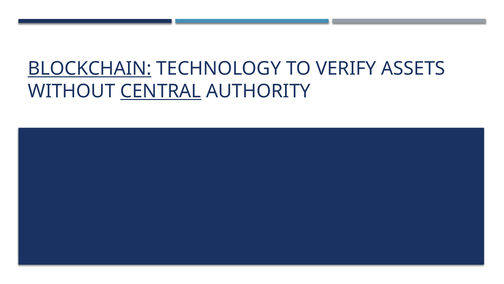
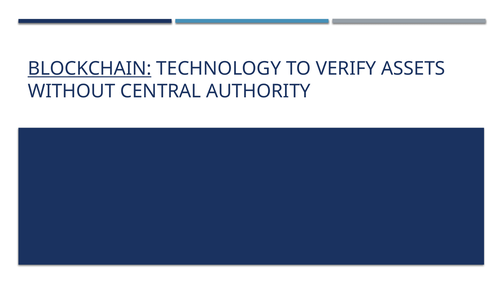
CENTRAL underline: present -> none (161, 91)
